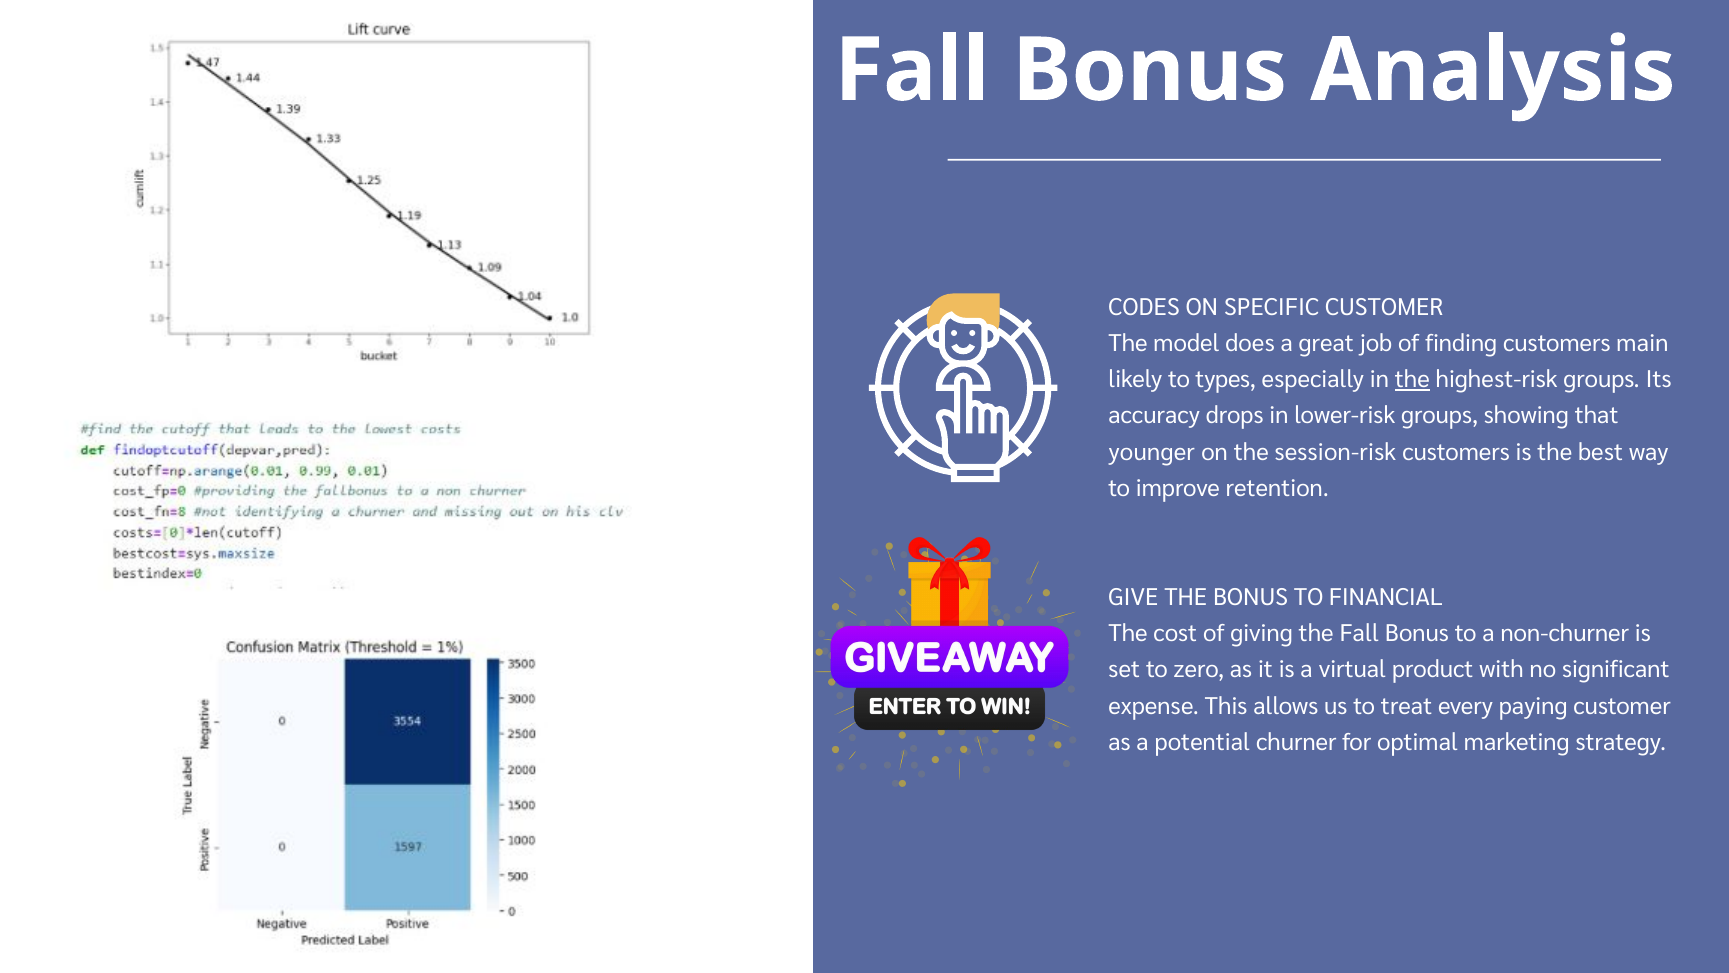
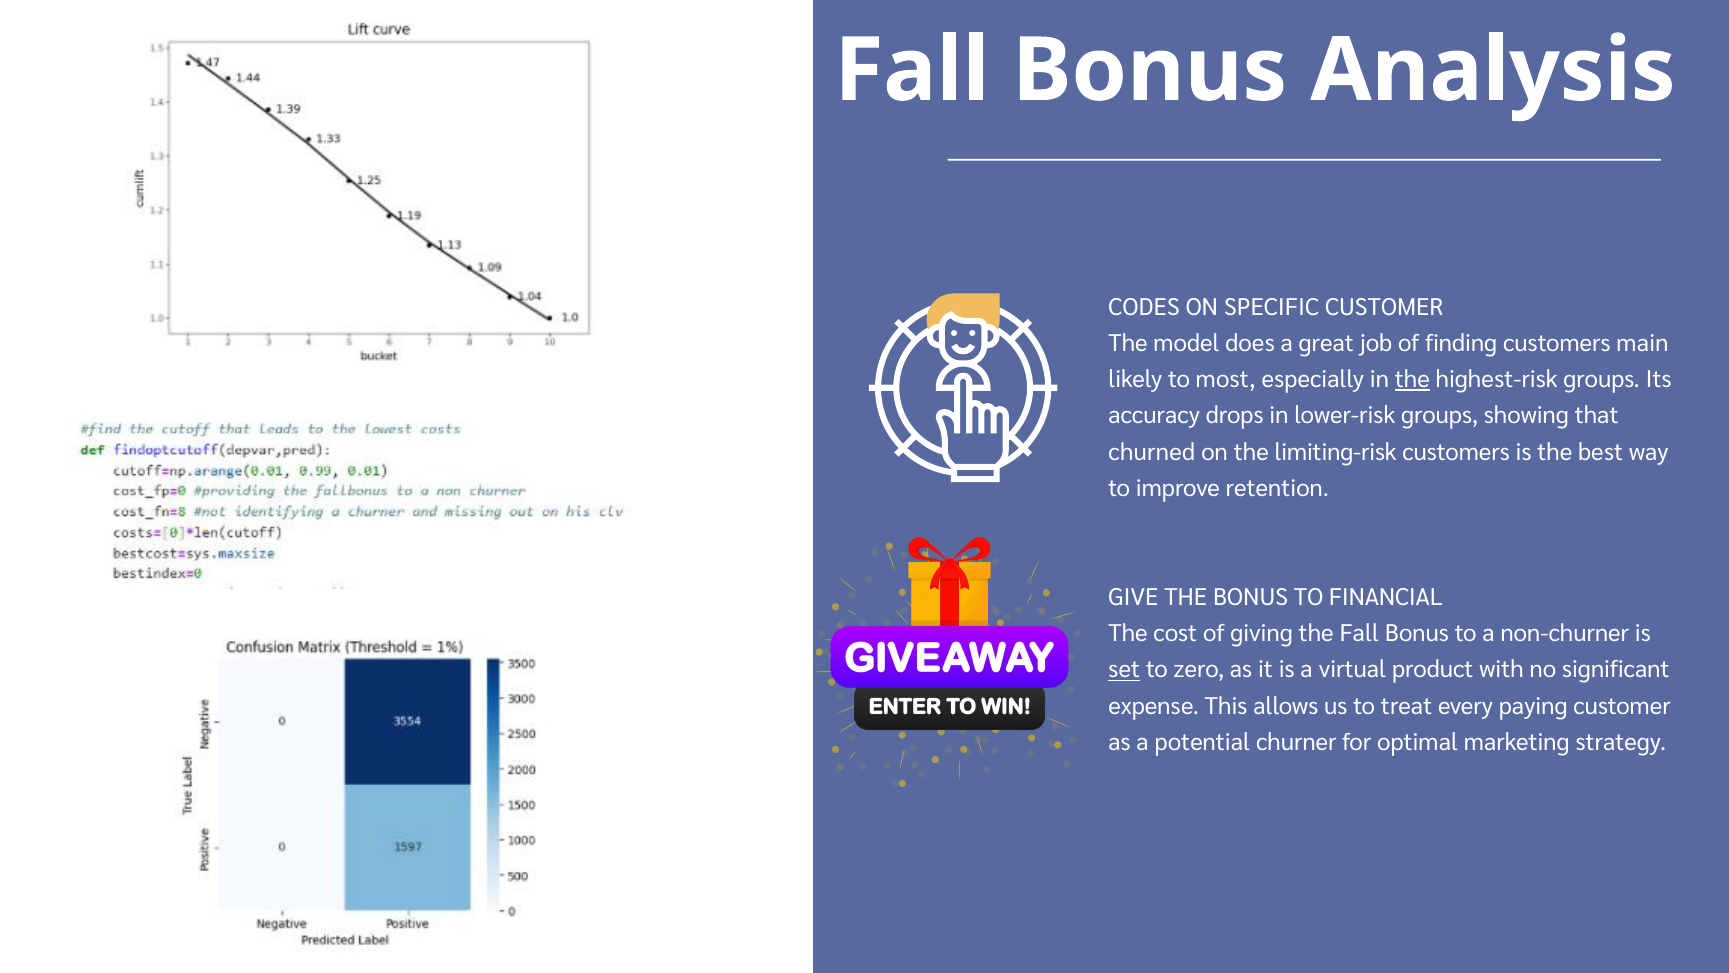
types: types -> most (1226, 380)
younger: younger -> churned (1152, 452)
session-risk: session-risk -> limiting-risk (1336, 452)
set underline: none -> present (1124, 670)
